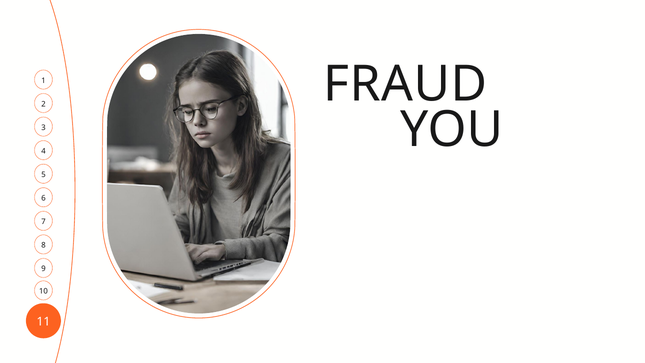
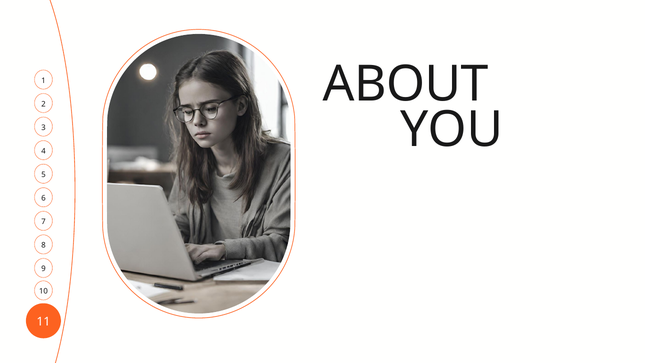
FRAUD: FRAUD -> ABOUT (406, 84)
